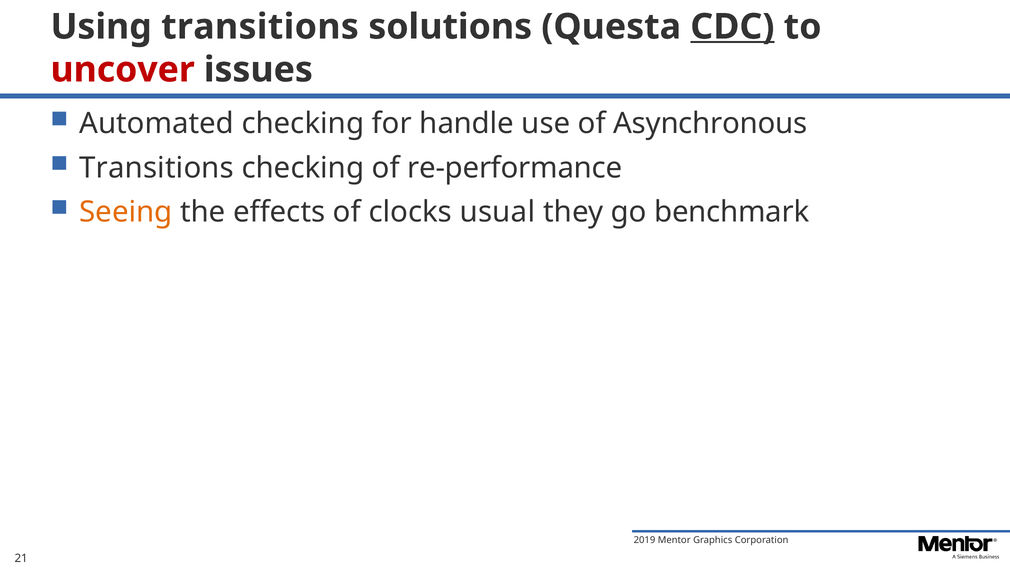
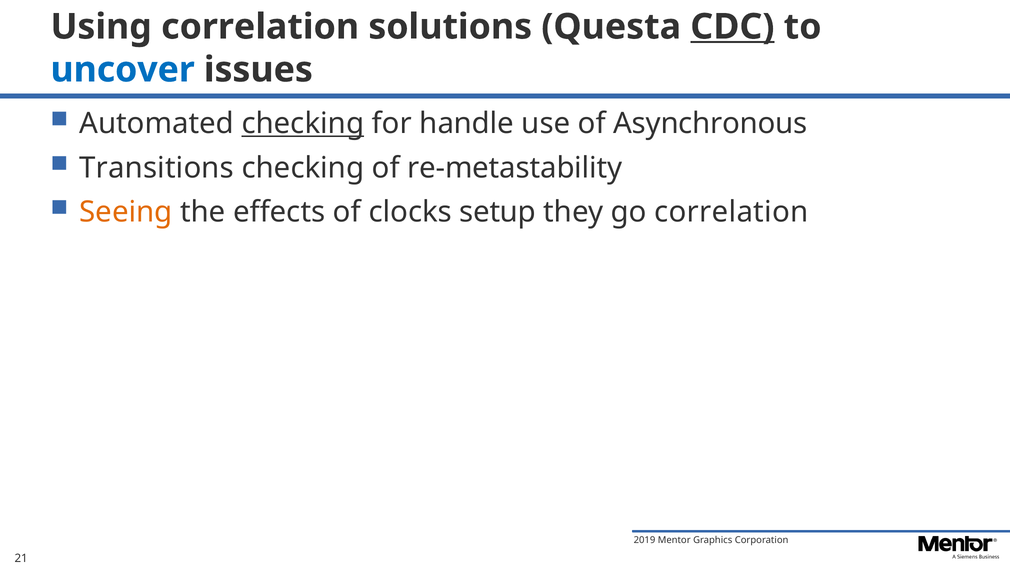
Using transitions: transitions -> correlation (260, 27)
uncover colour: red -> blue (123, 70)
checking underline: none -> present (303, 124)
re-performance: re-performance -> re-metastability (515, 168)
usual: usual -> setup (498, 212)
go benchmark: benchmark -> correlation (731, 212)
